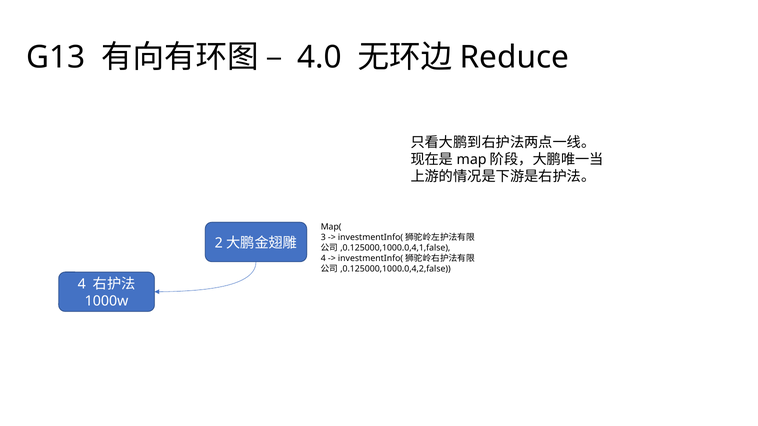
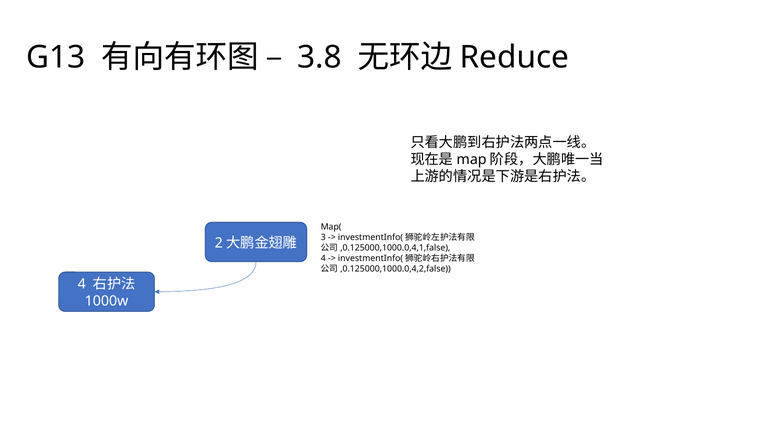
4.0: 4.0 -> 3.8 (320, 57)
